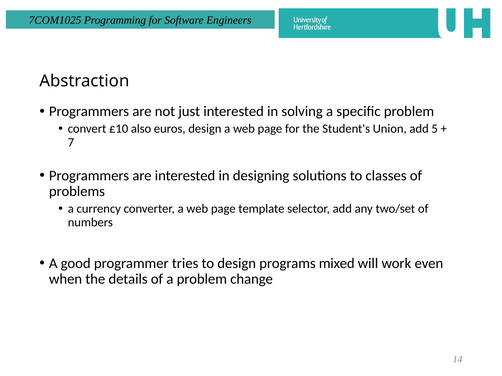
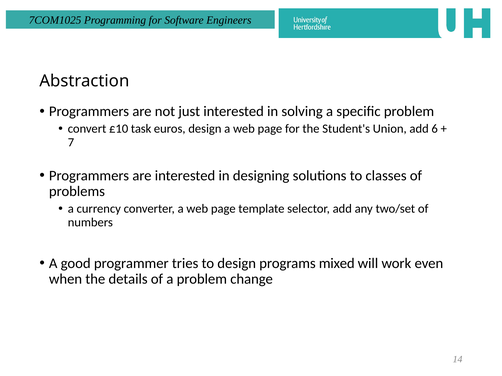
also: also -> task (141, 129)
5: 5 -> 6 (435, 129)
